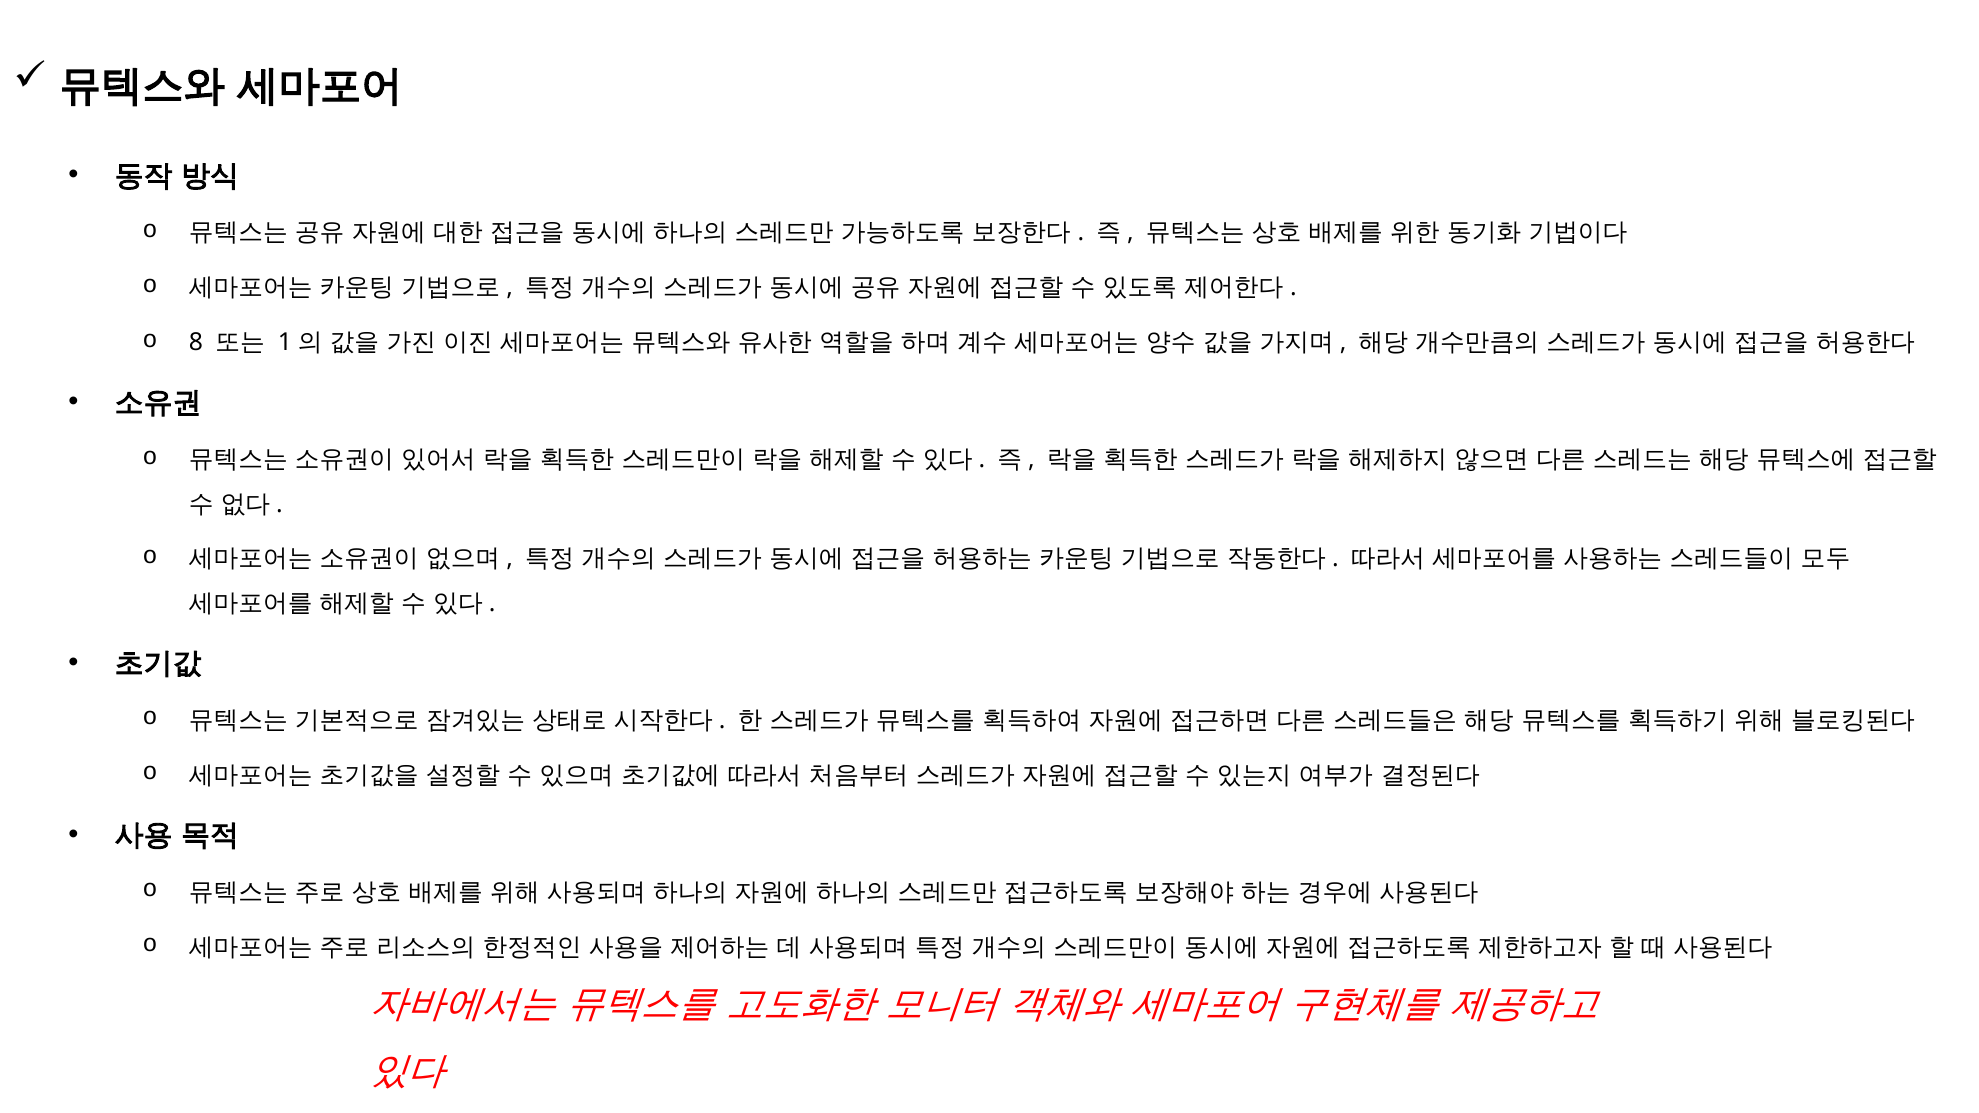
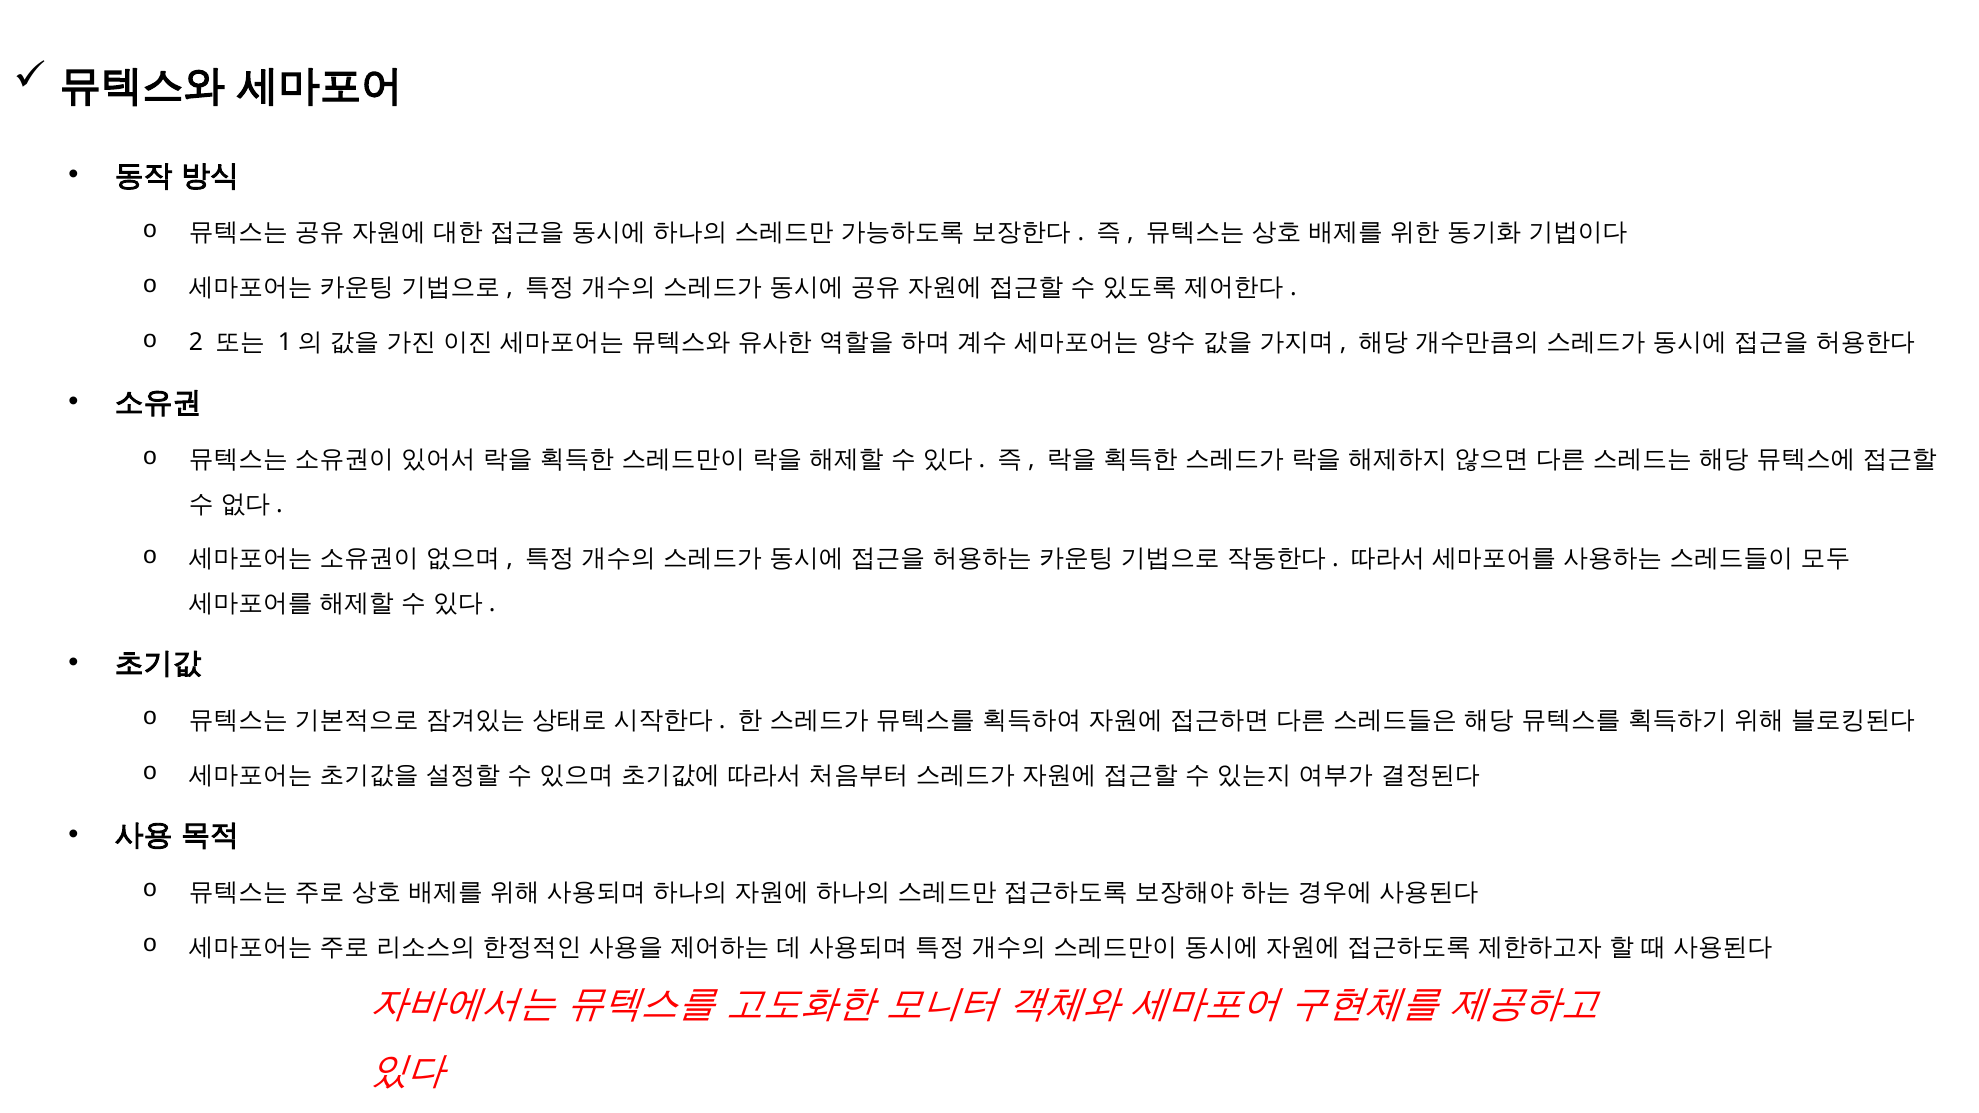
8: 8 -> 2 (196, 342)
